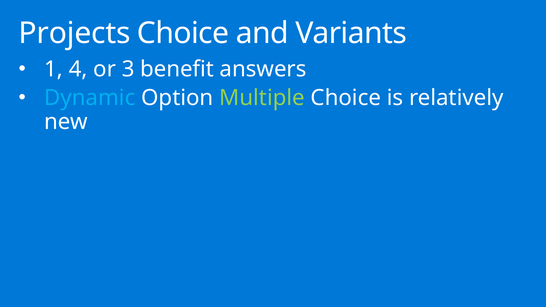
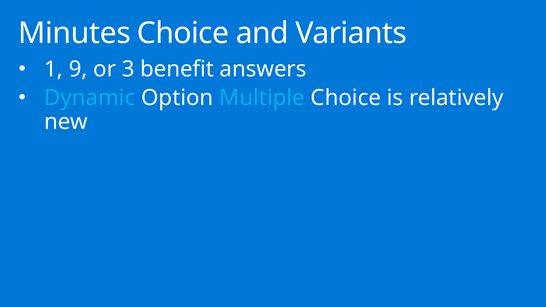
Projects: Projects -> Minutes (75, 33)
4: 4 -> 9 (78, 69)
Multiple colour: light green -> light blue (262, 98)
